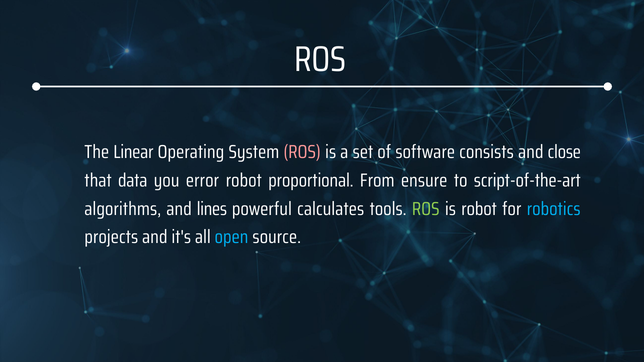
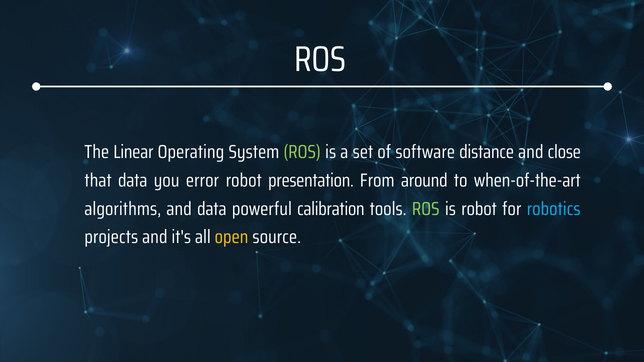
ROS colour: pink -> light green (302, 152)
consists: consists -> distance (487, 152)
proportional: proportional -> presentation (311, 181)
ensure: ensure -> around (424, 181)
script-of-the-art: script-of-the-art -> when-of-the-art (527, 181)
and lines: lines -> data (212, 209)
calculates: calculates -> calibration (331, 209)
open colour: light blue -> yellow (232, 237)
